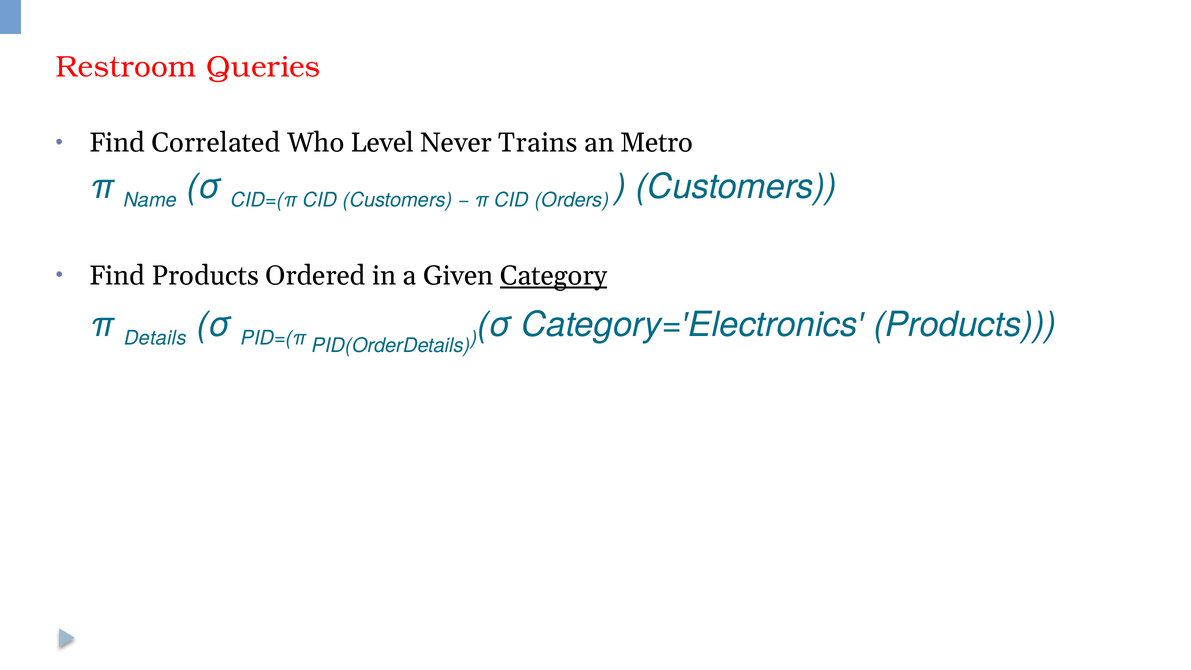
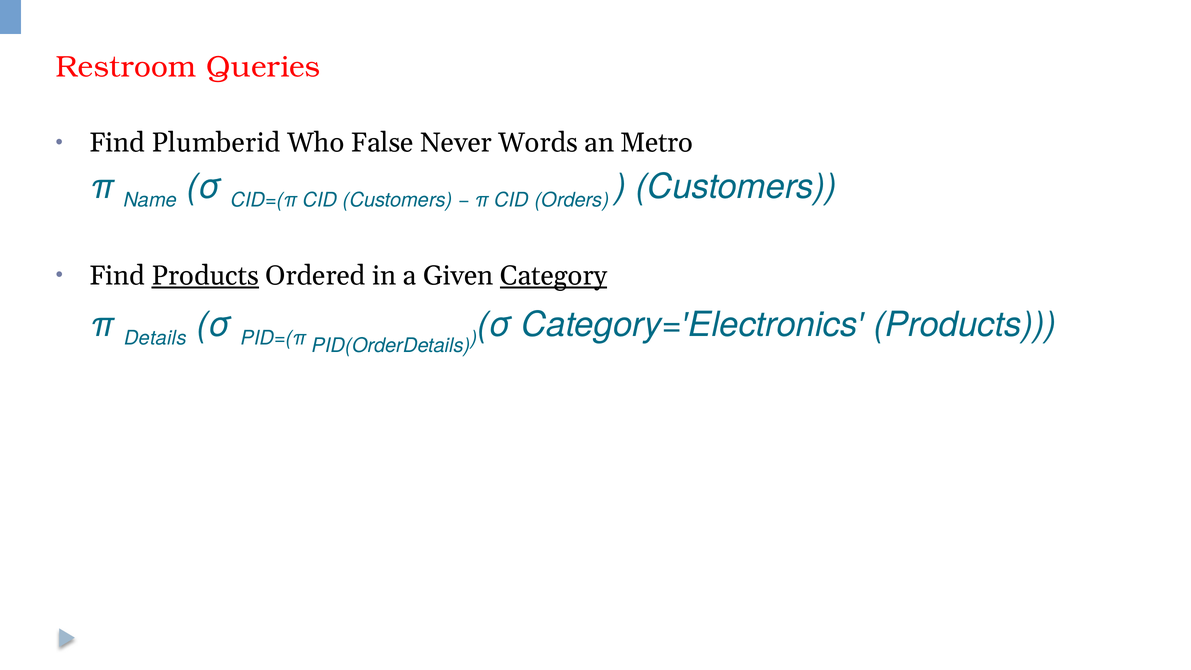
Correlated: Correlated -> Plumberid (216, 143)
Level: Level -> False (382, 143)
Trains: Trains -> Words (538, 143)
Products underline: none -> present (205, 276)
